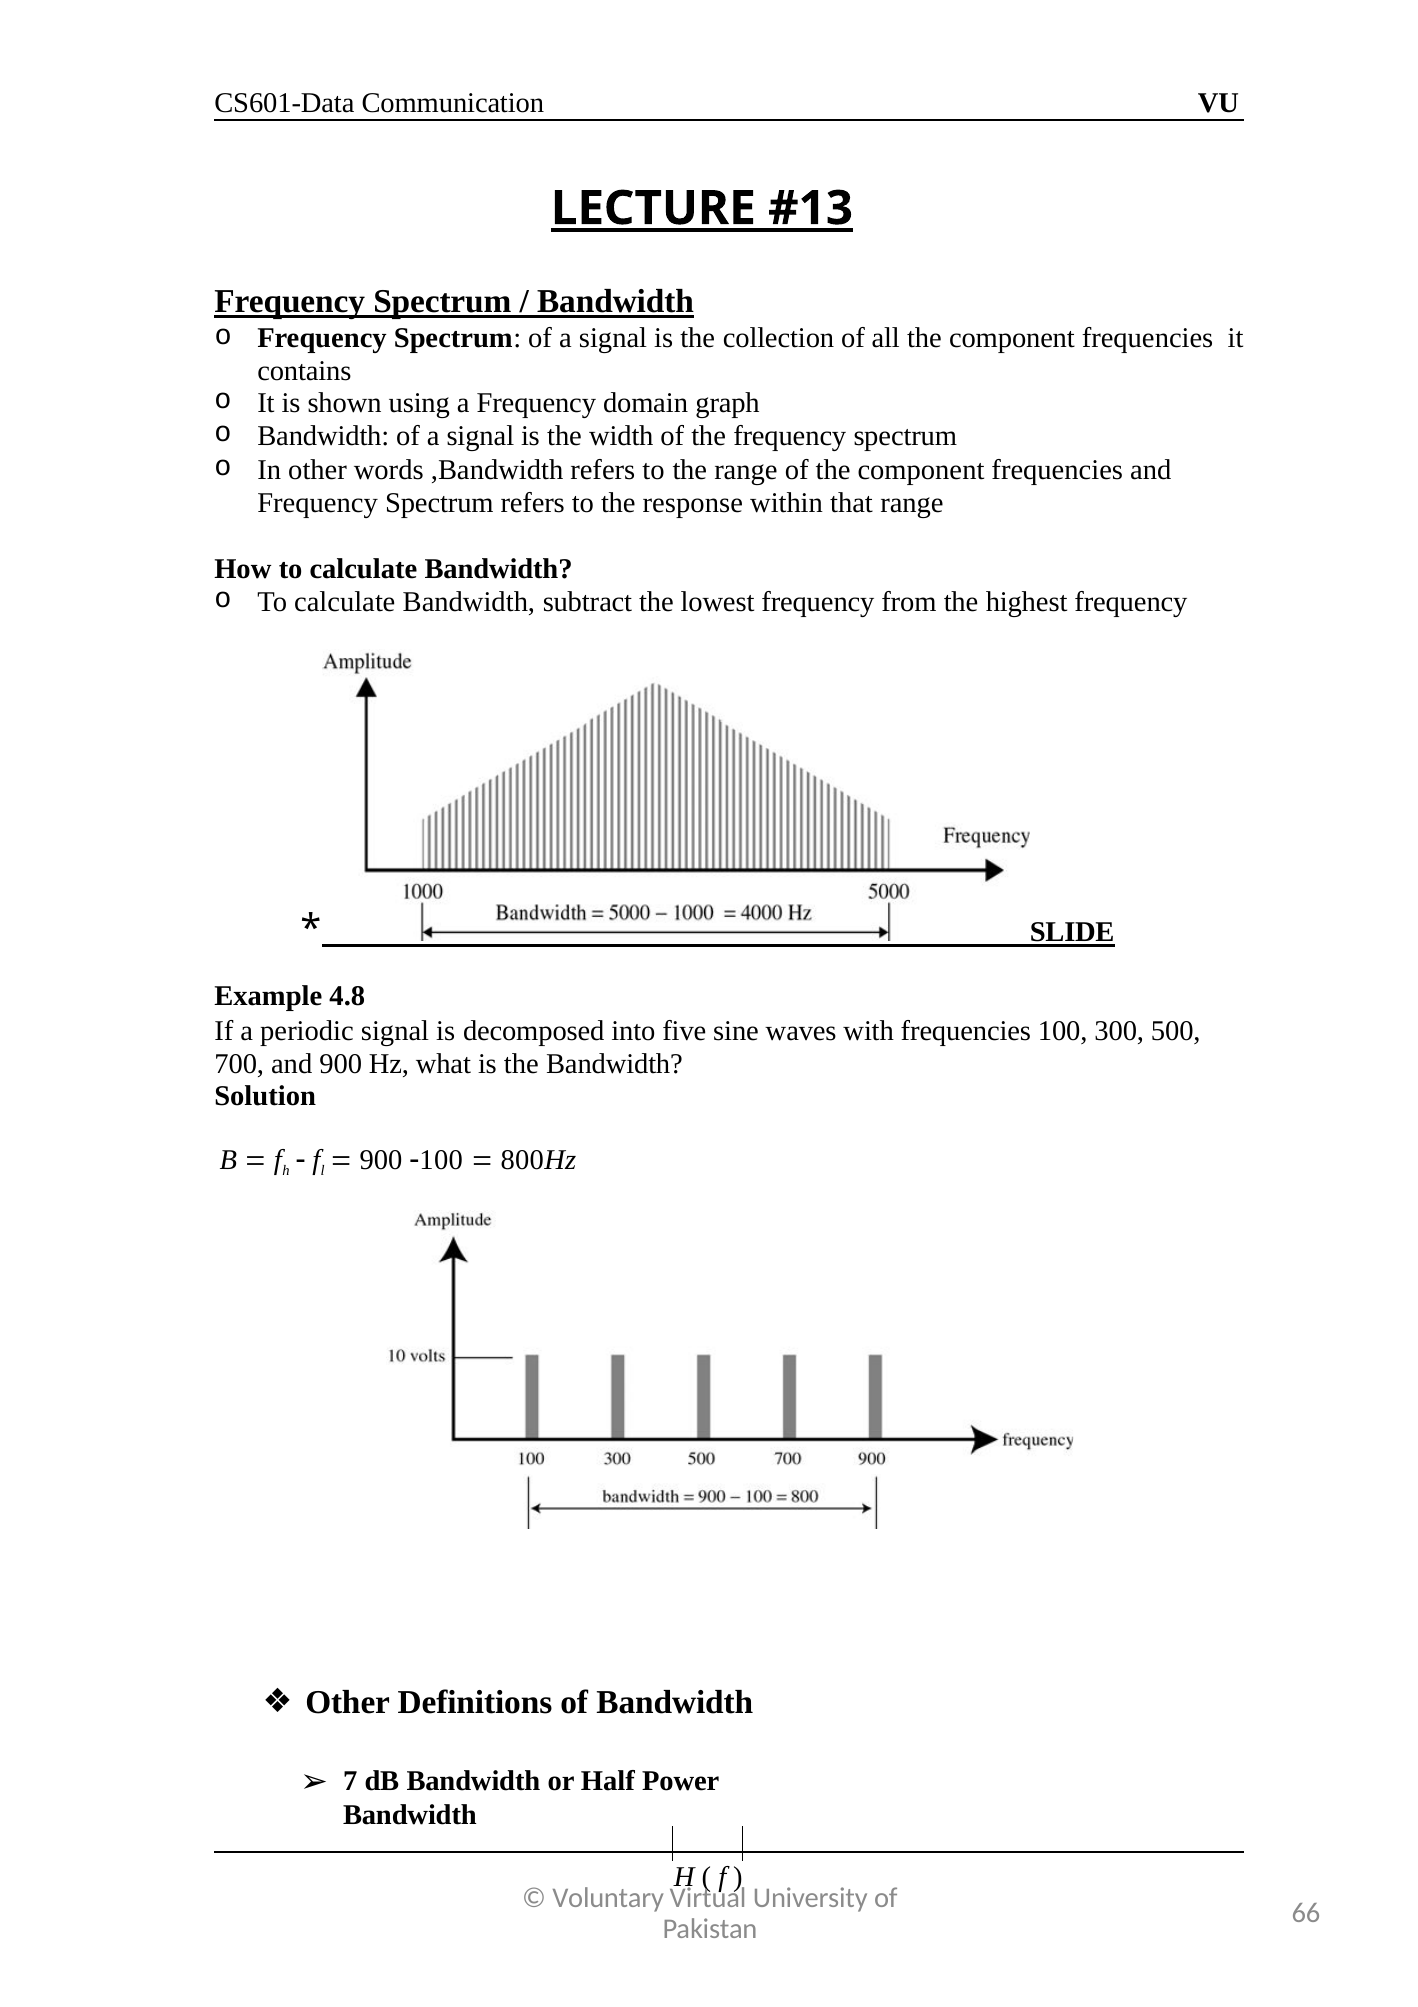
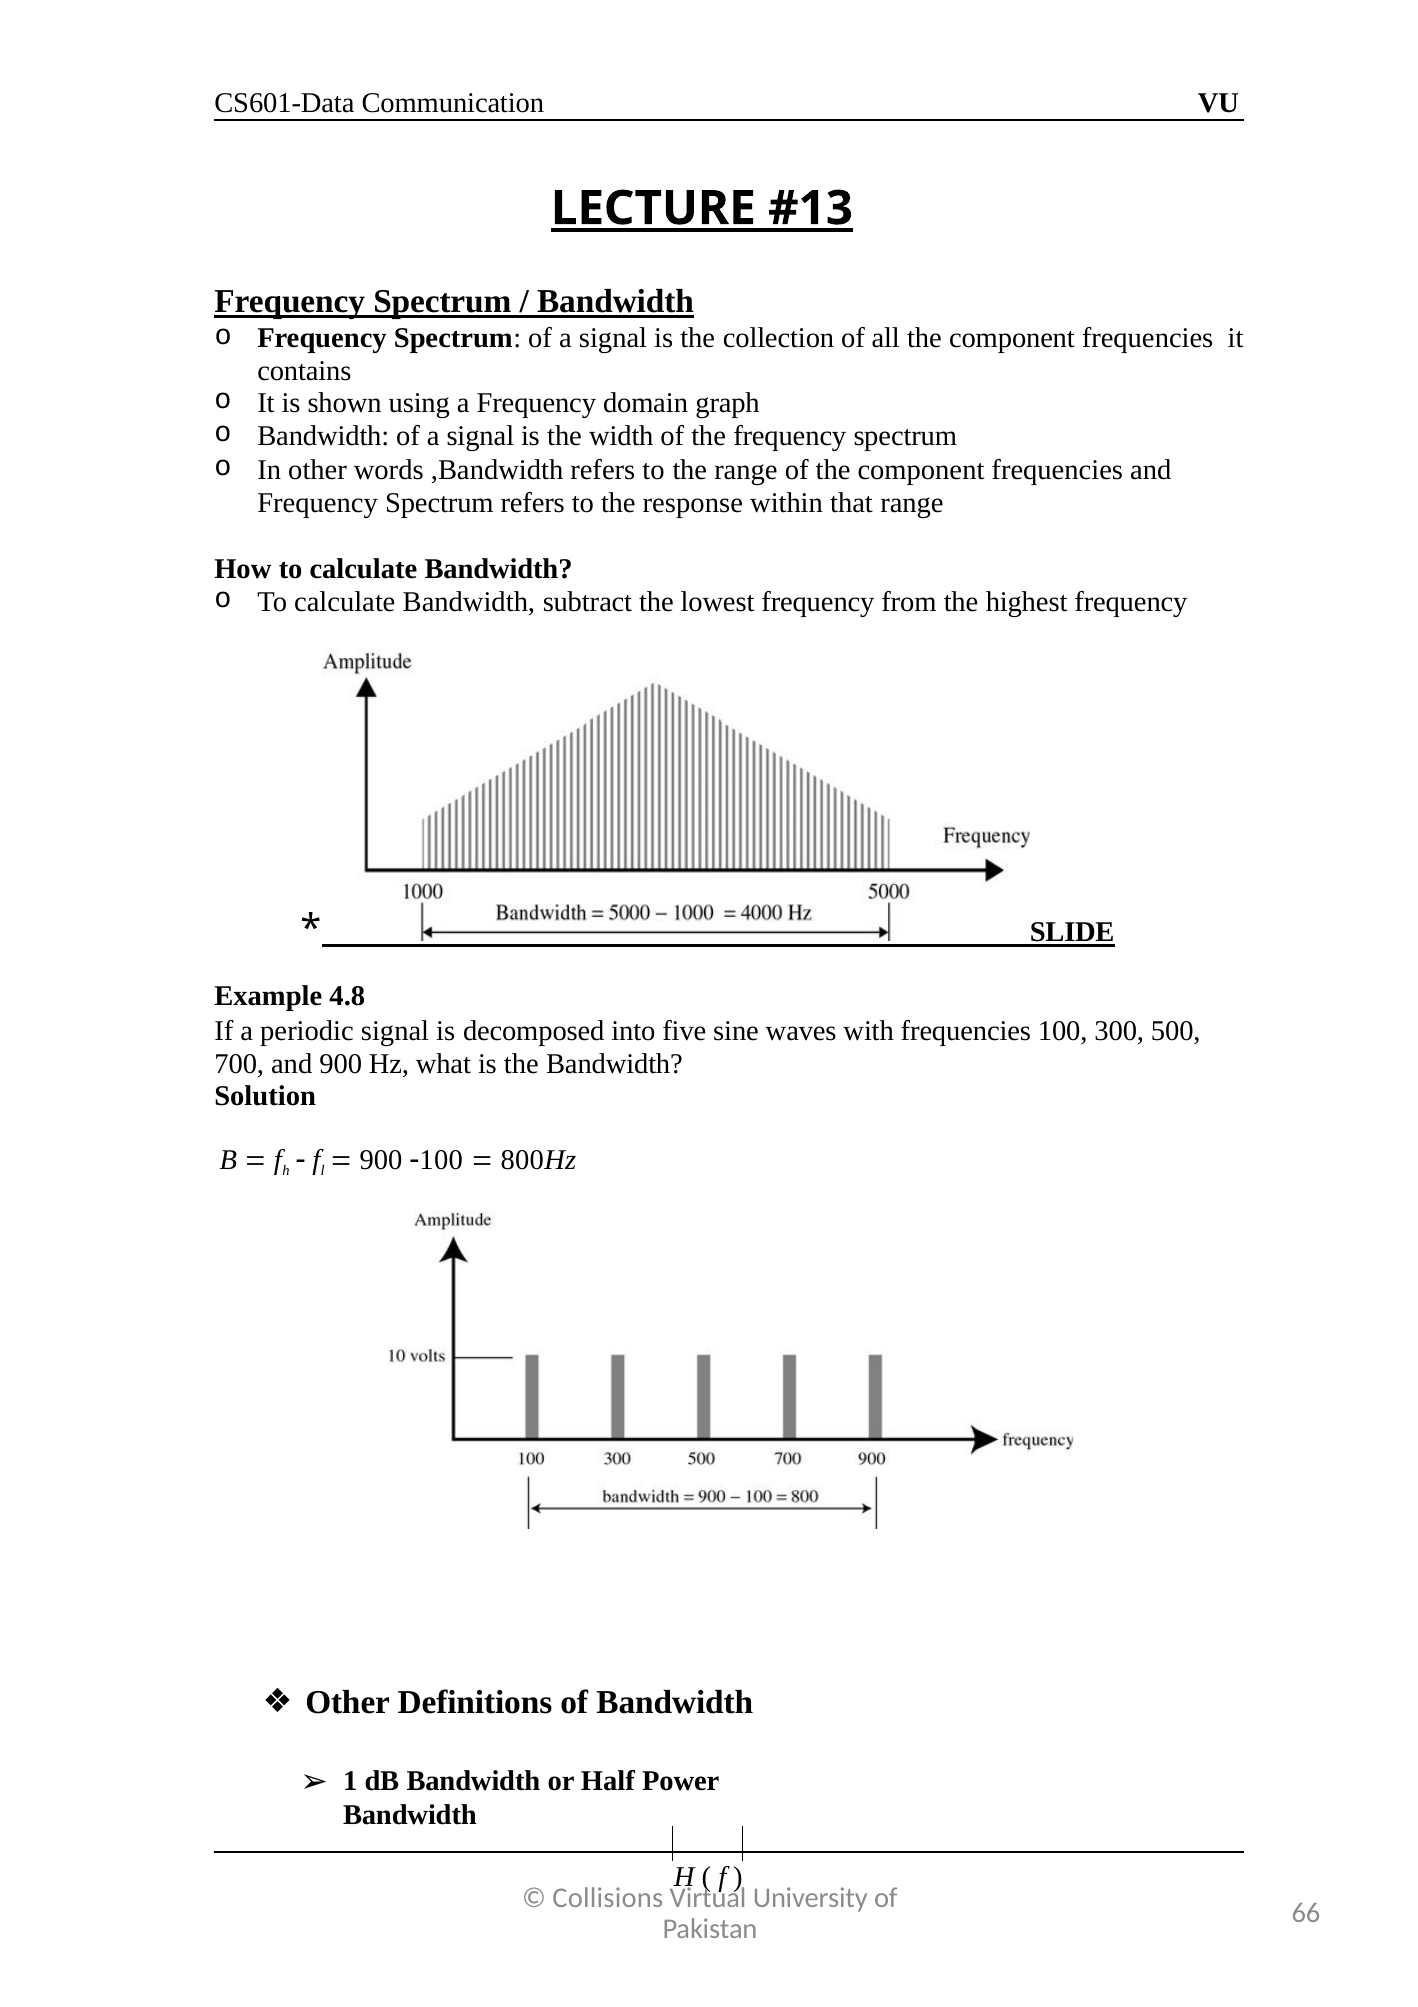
7: 7 -> 1 (350, 1781)
Voluntary: Voluntary -> Collisions (608, 1898)
